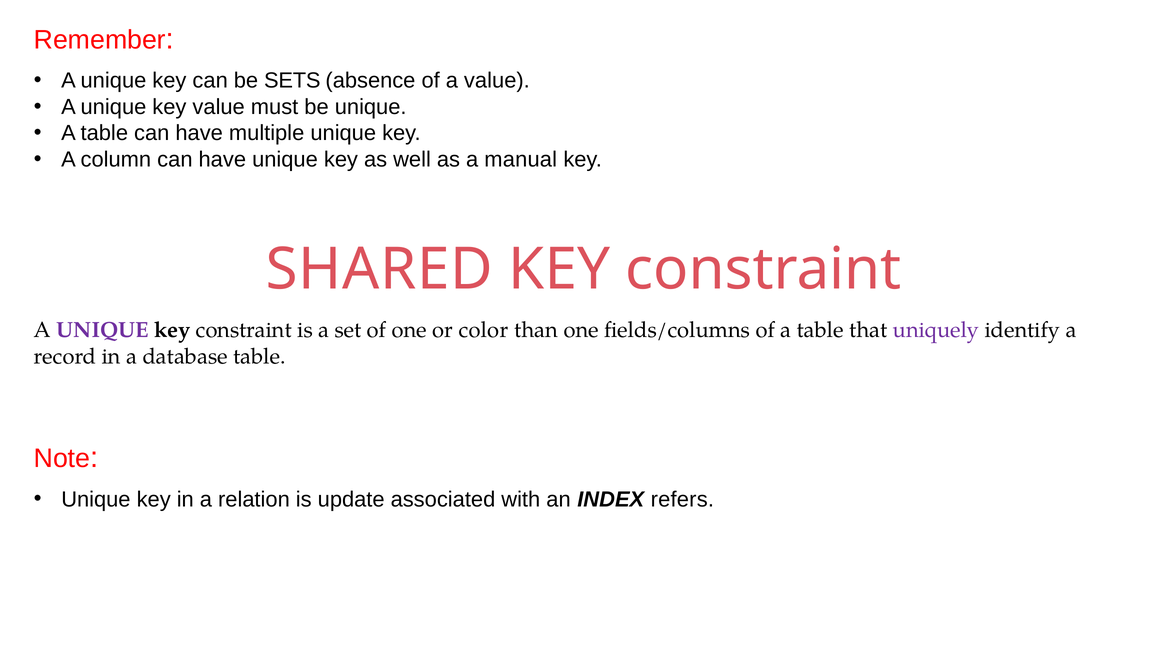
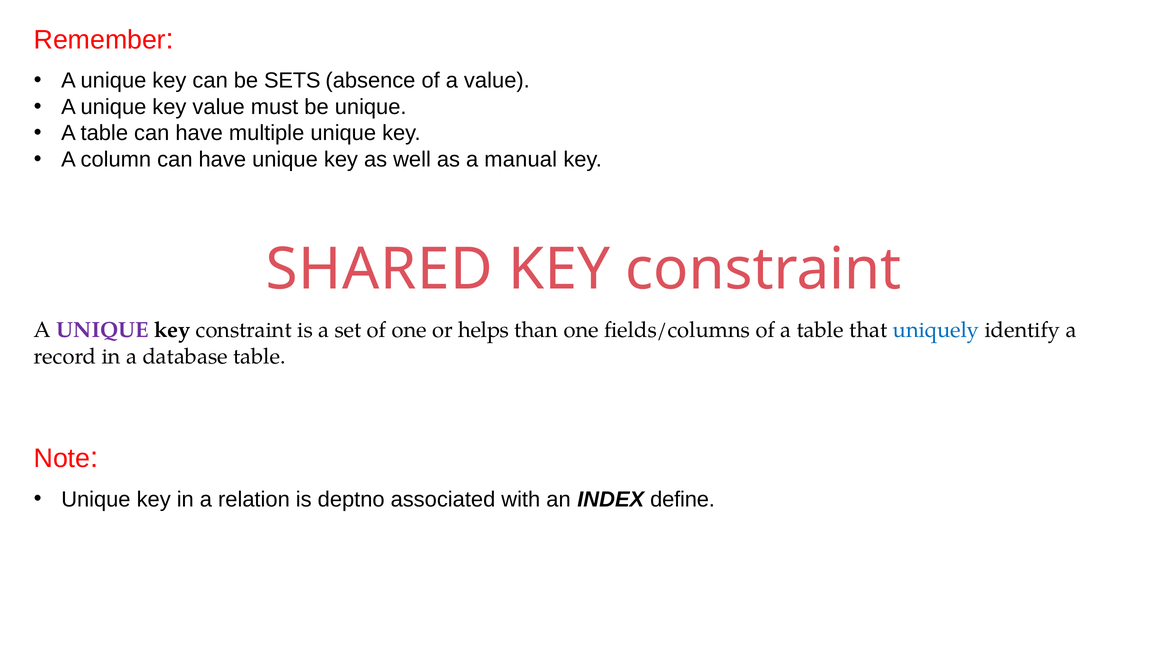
color: color -> helps (484, 330)
uniquely colour: purple -> blue (936, 330)
update: update -> deptno (351, 499)
refers: refers -> define (683, 499)
